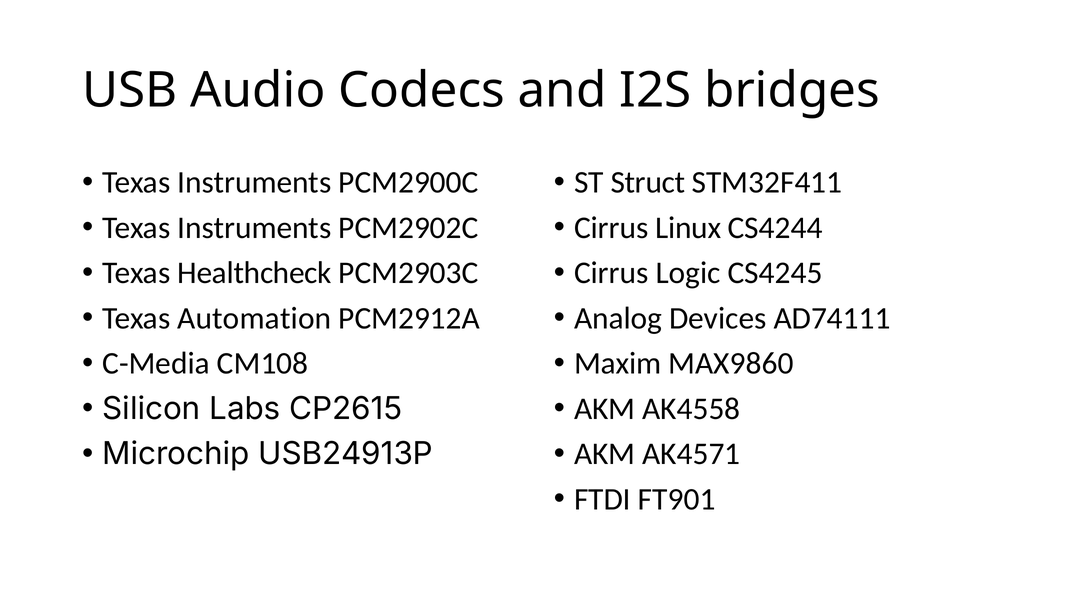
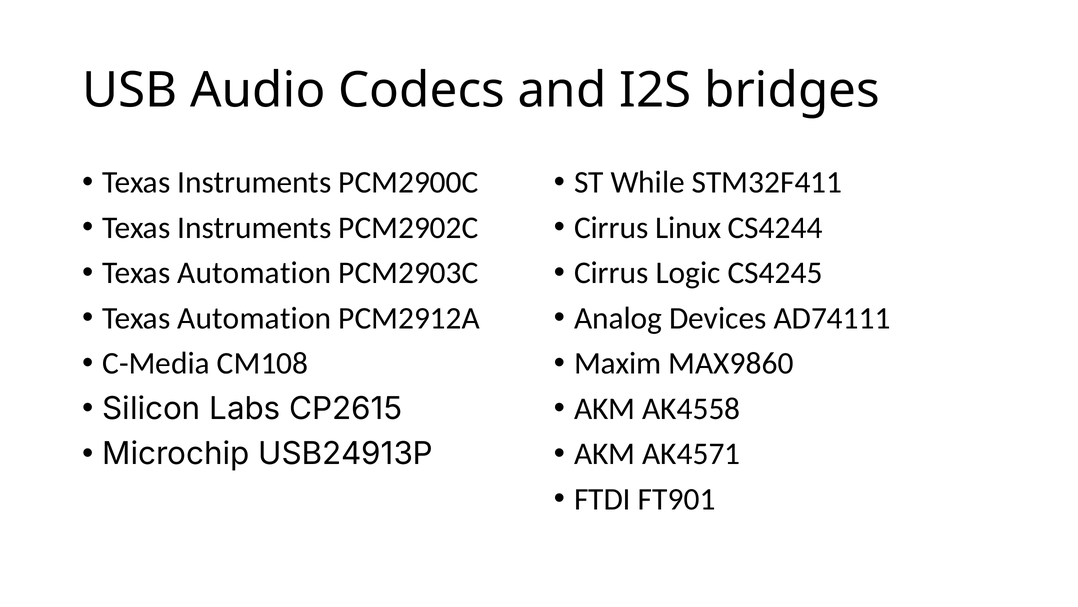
Struct: Struct -> While (648, 182)
Healthcheck: Healthcheck -> Automation (254, 273)
